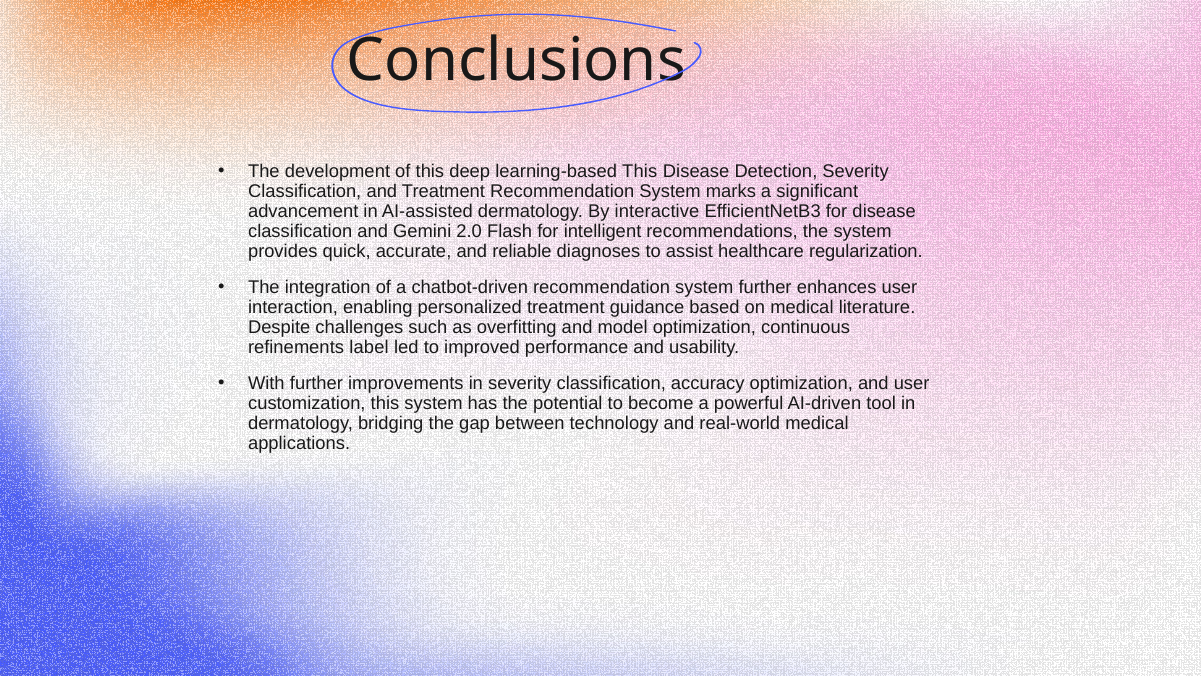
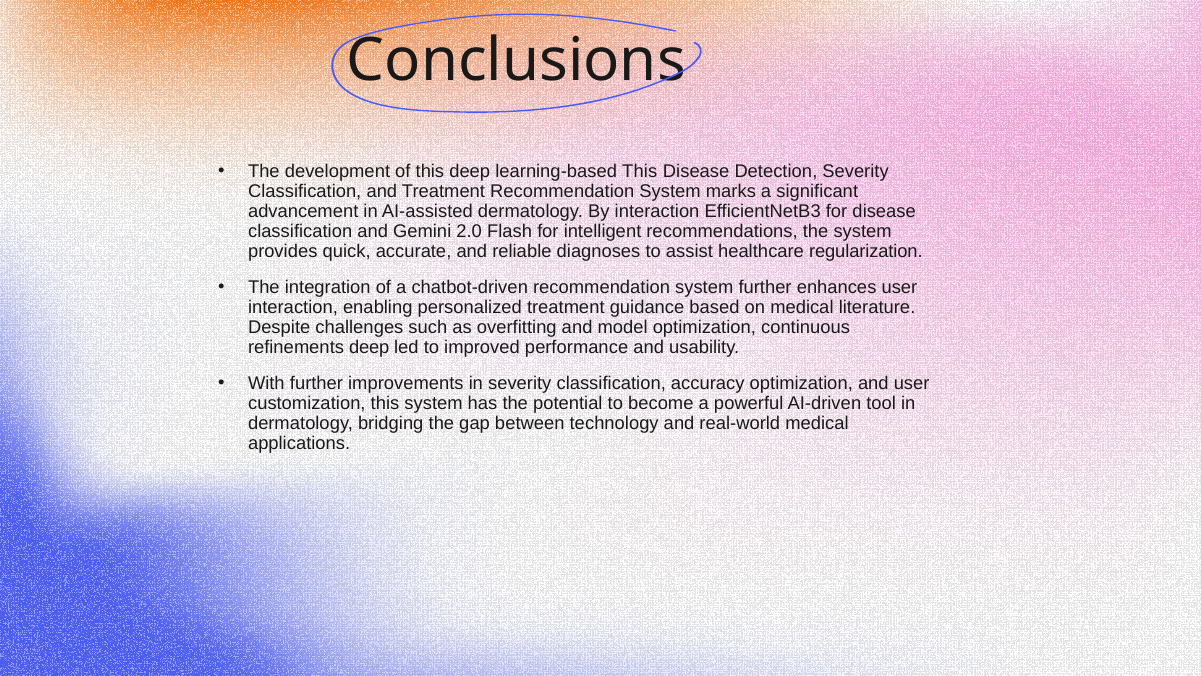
By interactive: interactive -> interaction (657, 211)
refinements label: label -> deep (369, 347)
